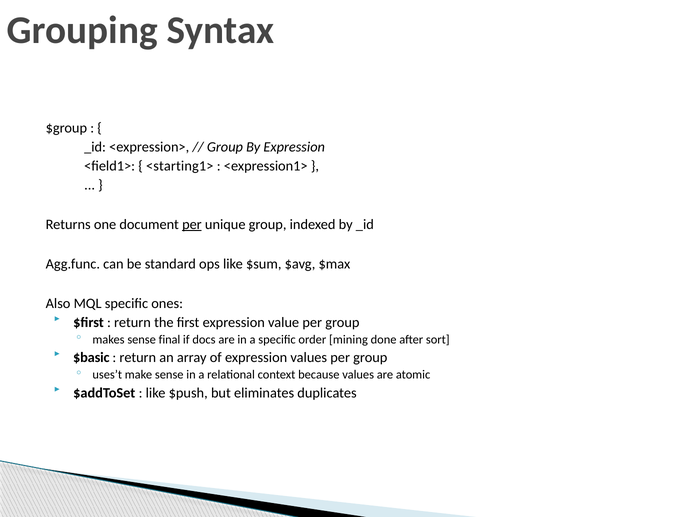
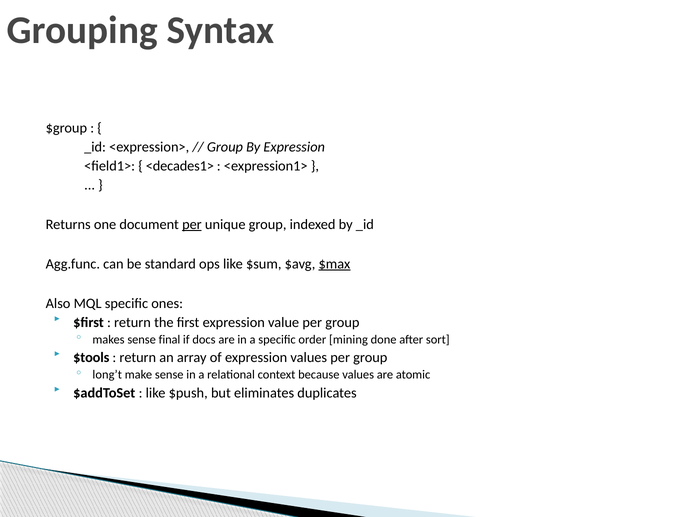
<starting1>: <starting1> -> <decades1> (180, 166)
$max underline: none -> present (334, 264)
$basic: $basic -> $tools (91, 358)
uses’t: uses’t -> long’t (107, 375)
